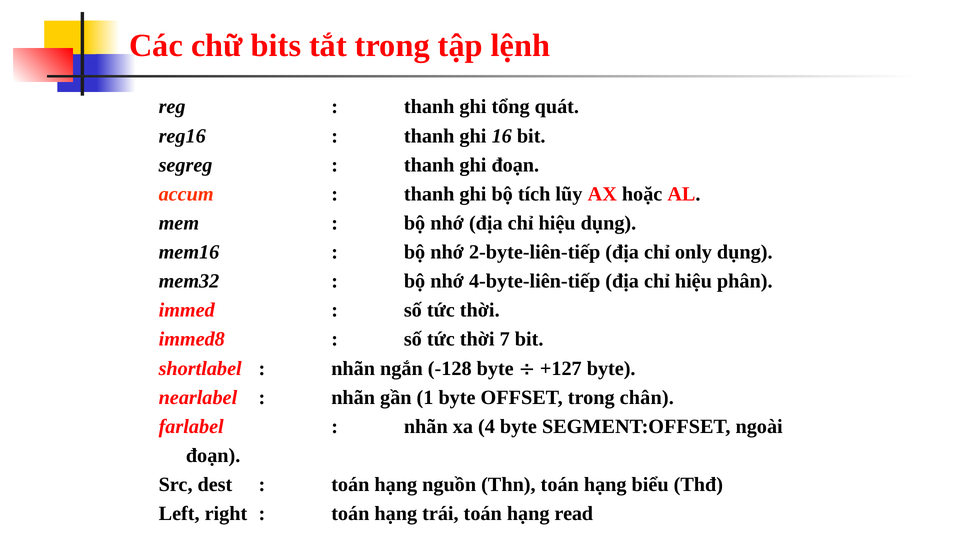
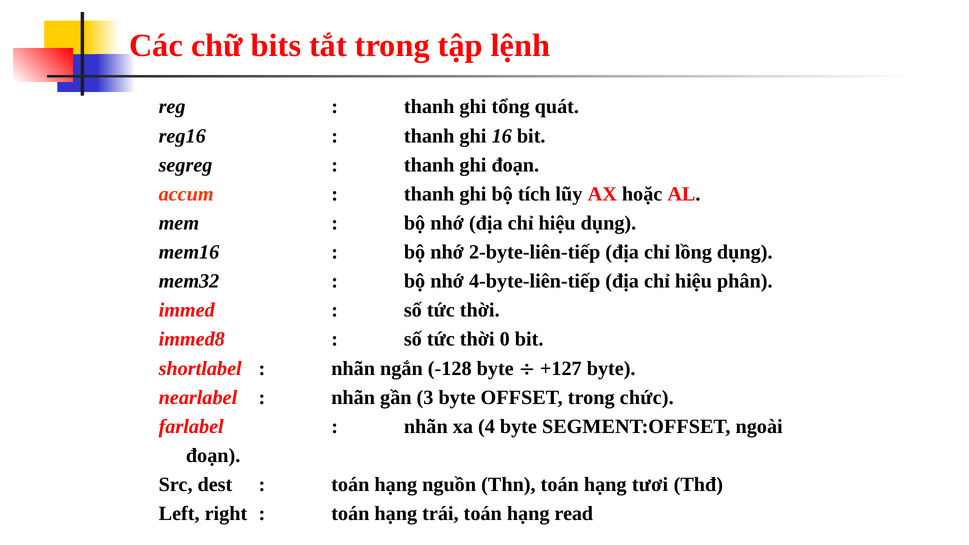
only: only -> lồng (693, 252)
7: 7 -> 0 (505, 339)
1: 1 -> 3 (425, 397)
chân: chân -> chức (647, 397)
biểu: biểu -> tươi (650, 485)
